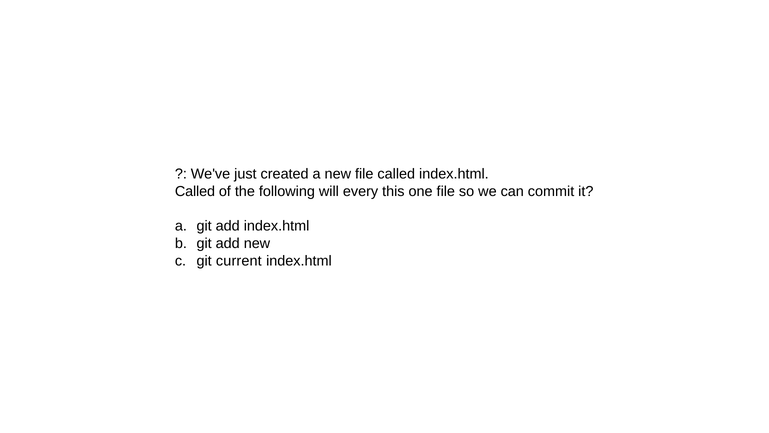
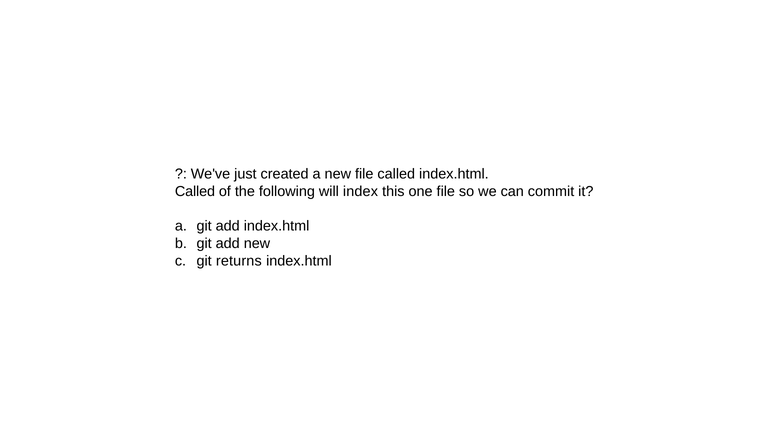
every: every -> index (360, 191)
current: current -> returns (239, 261)
